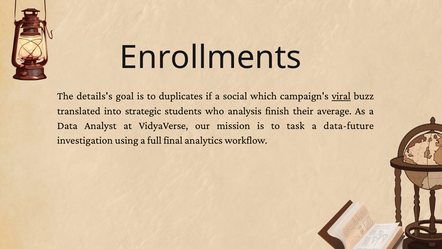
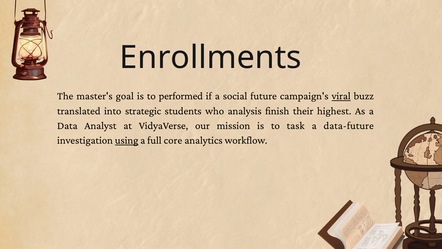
details's: details's -> master's (95, 96)
duplicates: duplicates -> performed (181, 96)
which: which -> future (264, 96)
average: average -> highest (334, 111)
using underline: none -> present (127, 140)
final: final -> core (173, 140)
